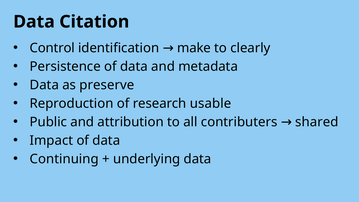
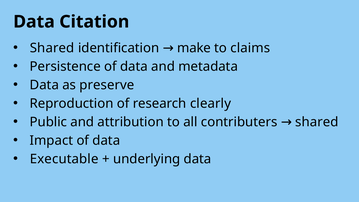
Control: Control -> Shared (52, 48)
clearly: clearly -> claims (250, 48)
usable: usable -> clearly (211, 103)
Continuing: Continuing -> Executable (64, 159)
